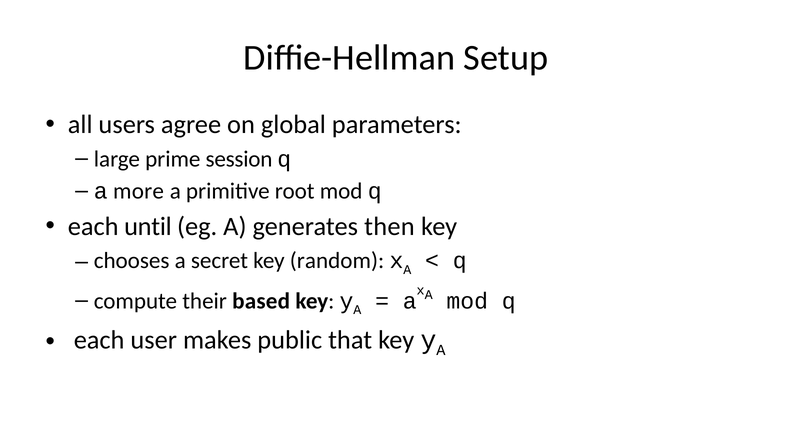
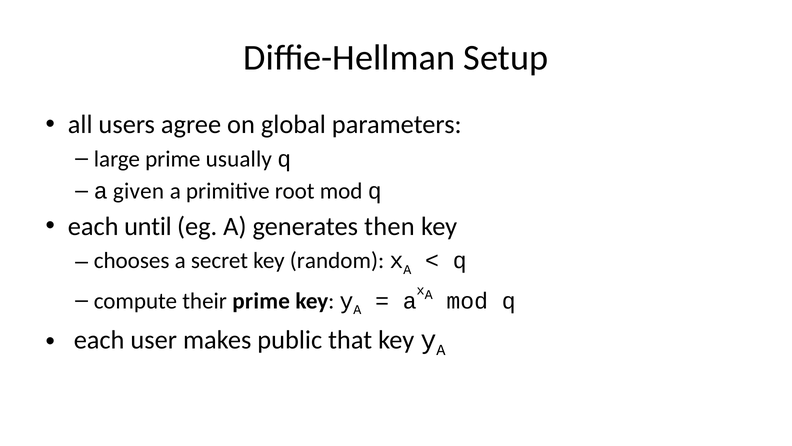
session: session -> usually (239, 159)
more: more -> given (138, 191)
their based: based -> prime (261, 301)
